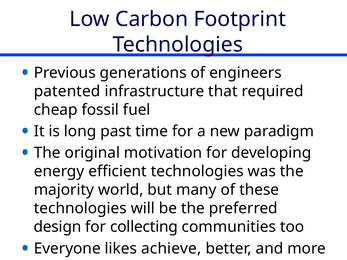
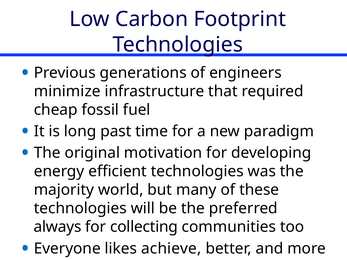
patented: patented -> minimize (67, 91)
design: design -> always (58, 227)
